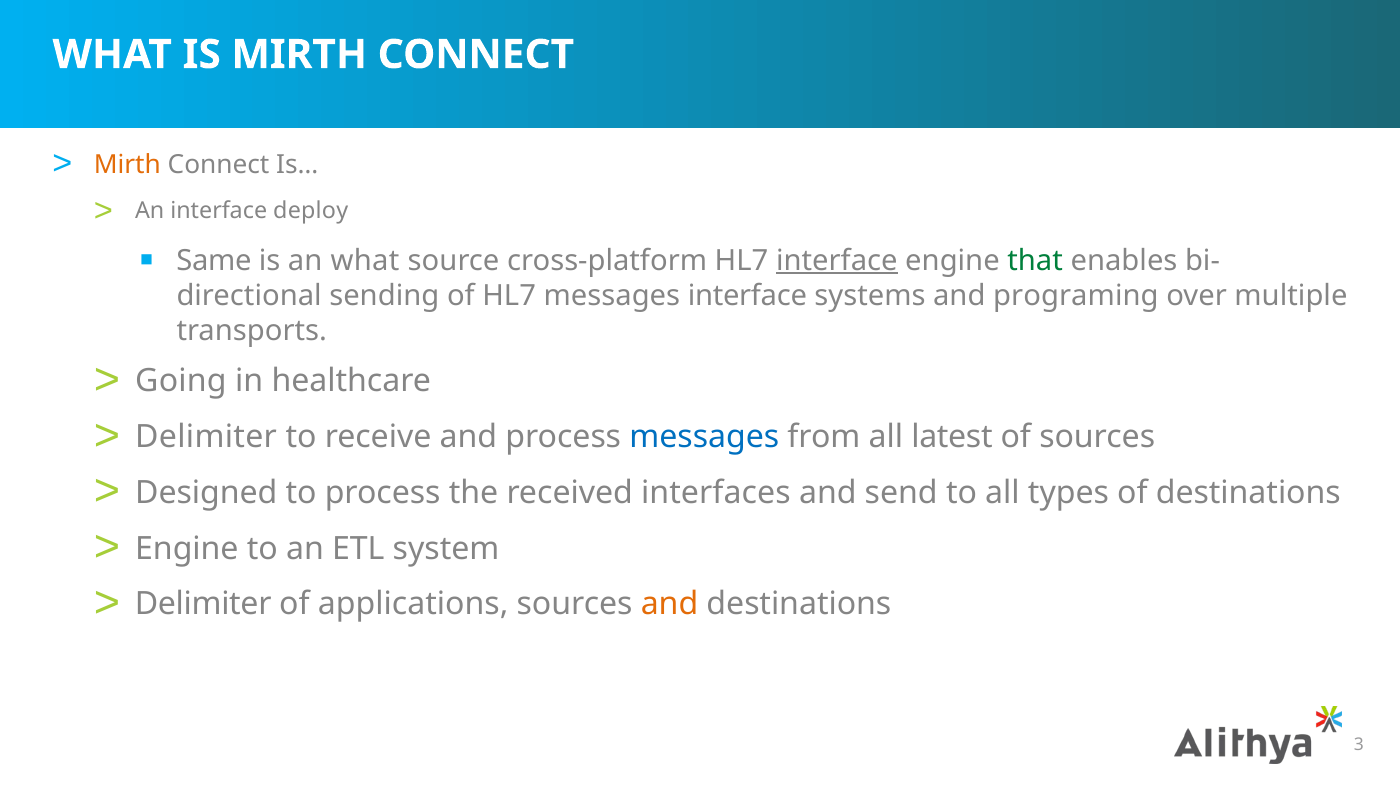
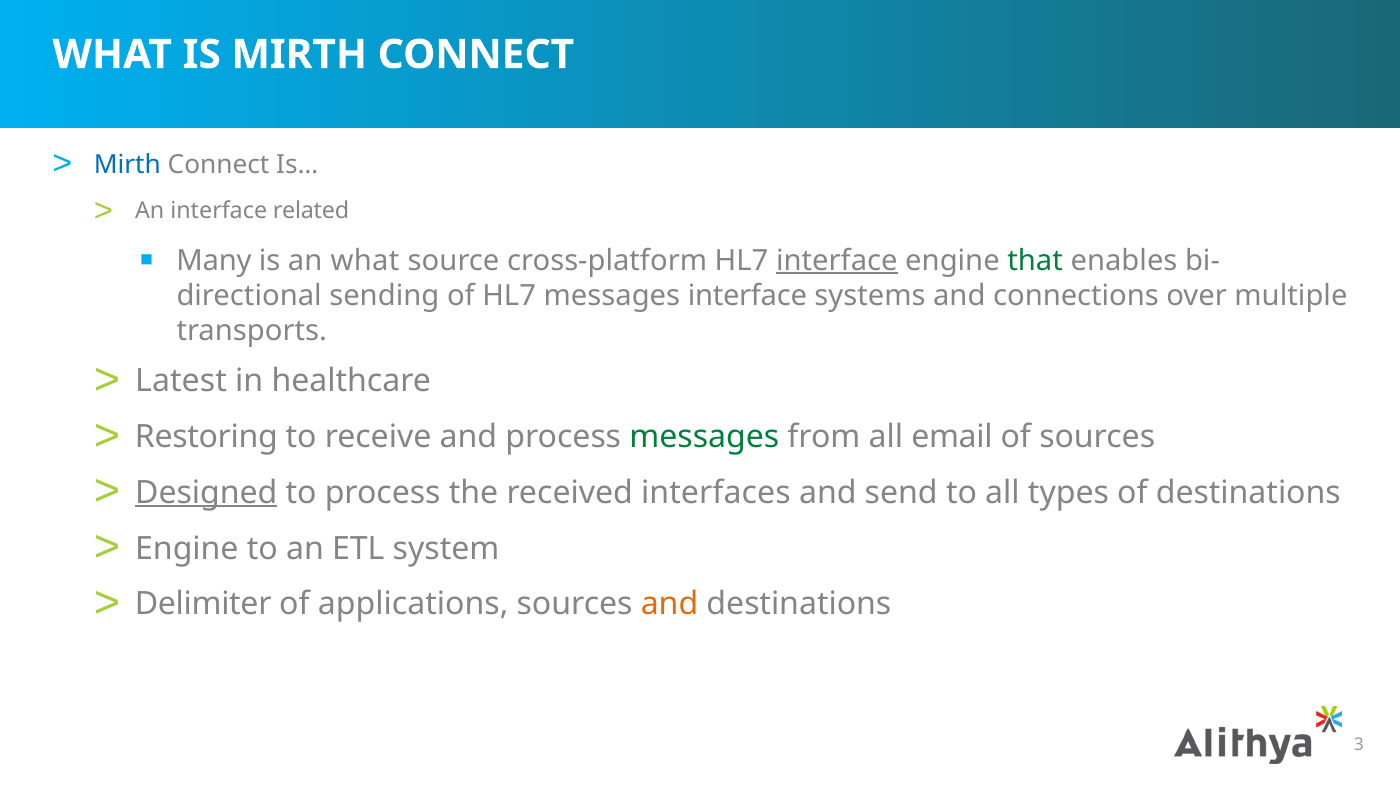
Mirth colour: orange -> blue (127, 164)
deploy: deploy -> related (311, 211)
Same: Same -> Many (214, 261)
programing: programing -> connections (1076, 296)
Going: Going -> Latest (181, 381)
Delimiter: Delimiter -> Restoring (206, 437)
messages colour: blue -> green (704, 437)
latest: latest -> email (952, 437)
Designed underline: none -> present (206, 493)
